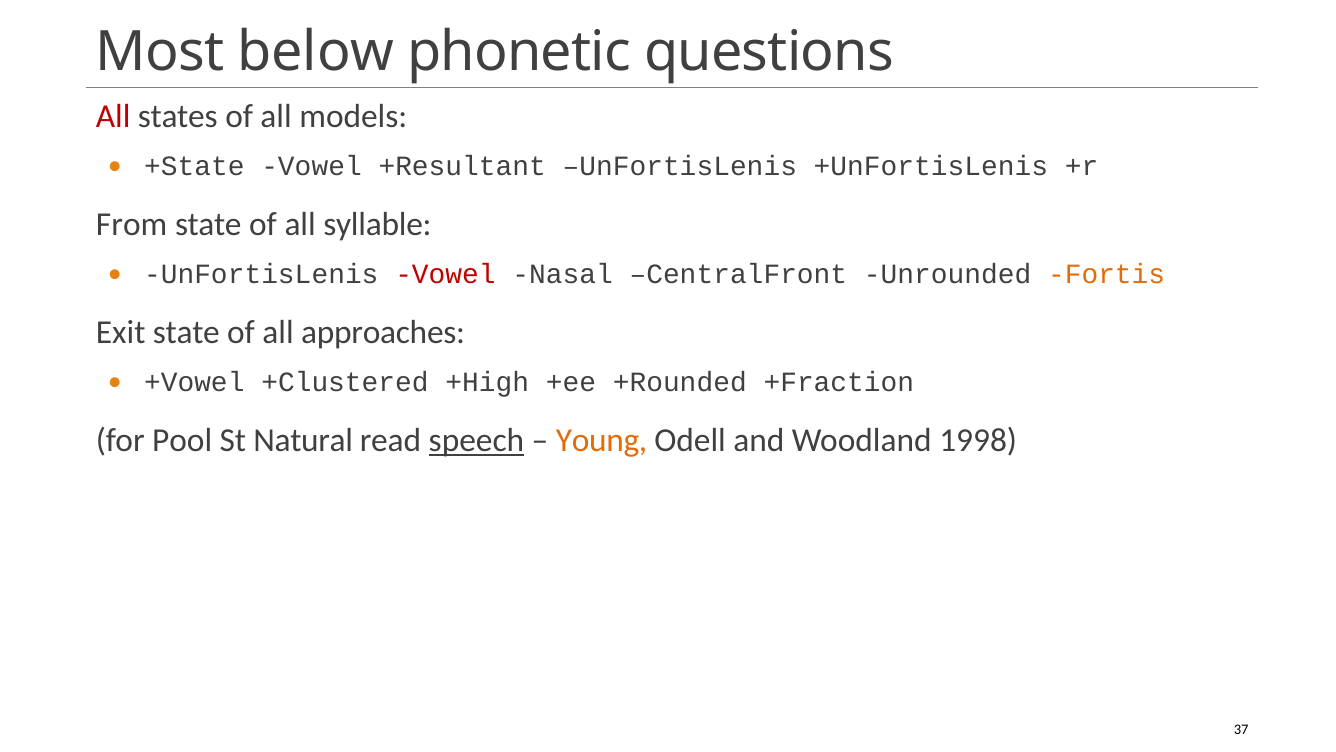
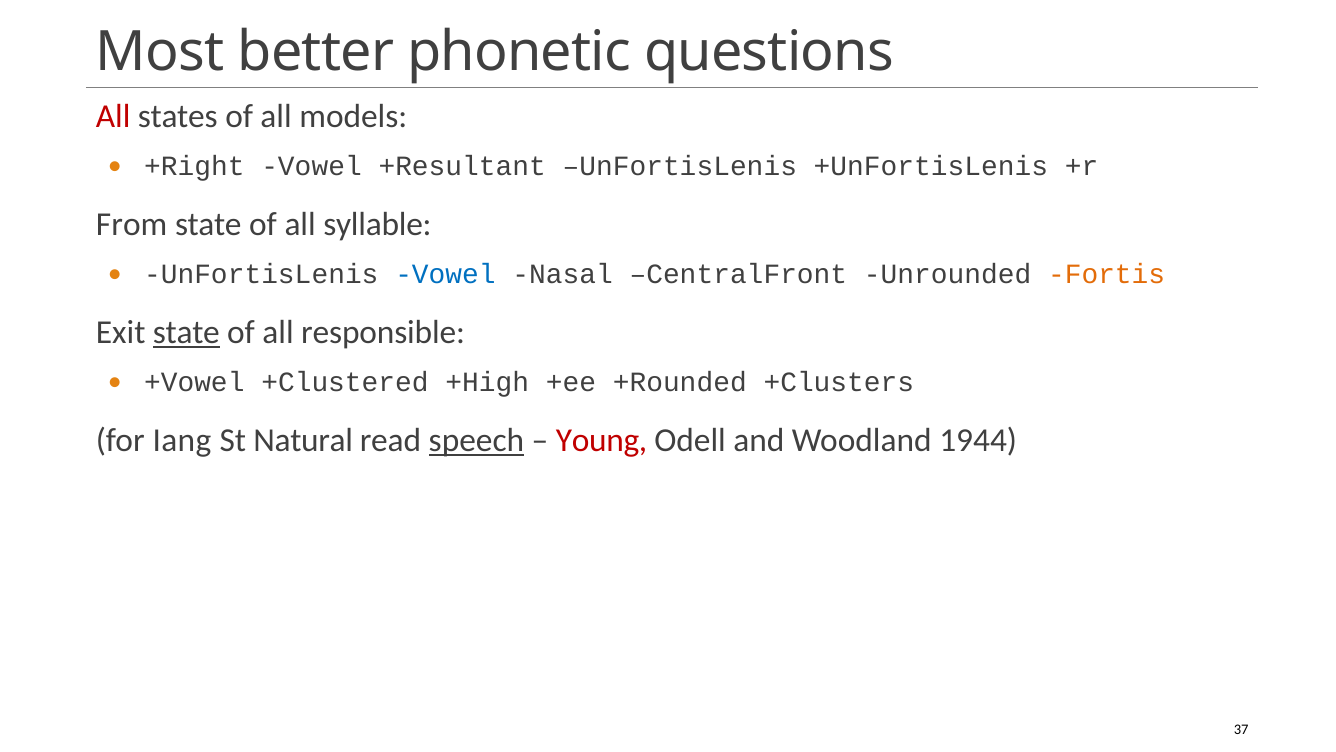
below: below -> better (316, 53)
+State: +State -> +Right (194, 167)
Vowel colour: red -> blue (445, 274)
state underline: none -> present (186, 333)
approaches: approaches -> responsible (383, 333)
+Fraction: +Fraction -> +Clusters (839, 382)
Pool: Pool -> Iang (182, 440)
Young colour: orange -> red (602, 440)
1998: 1998 -> 1944 (978, 440)
